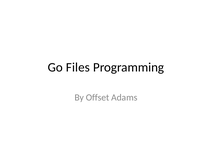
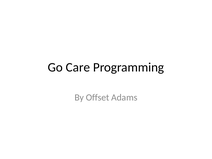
Files: Files -> Care (78, 67)
